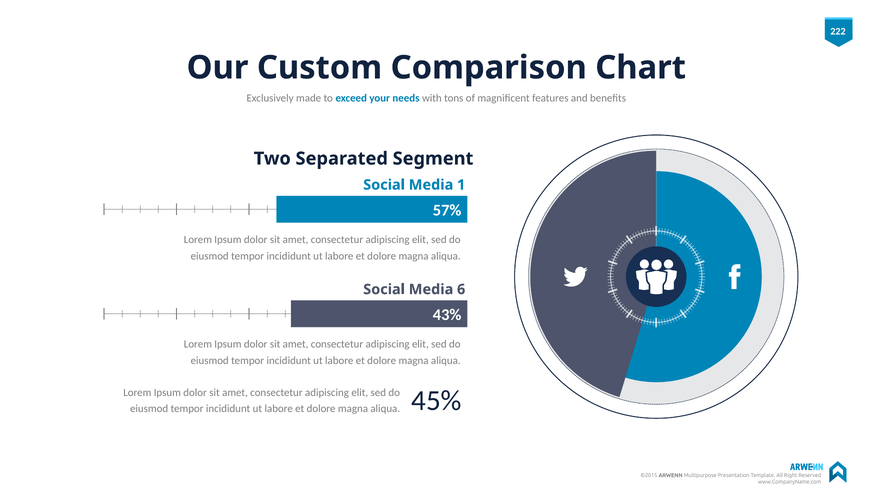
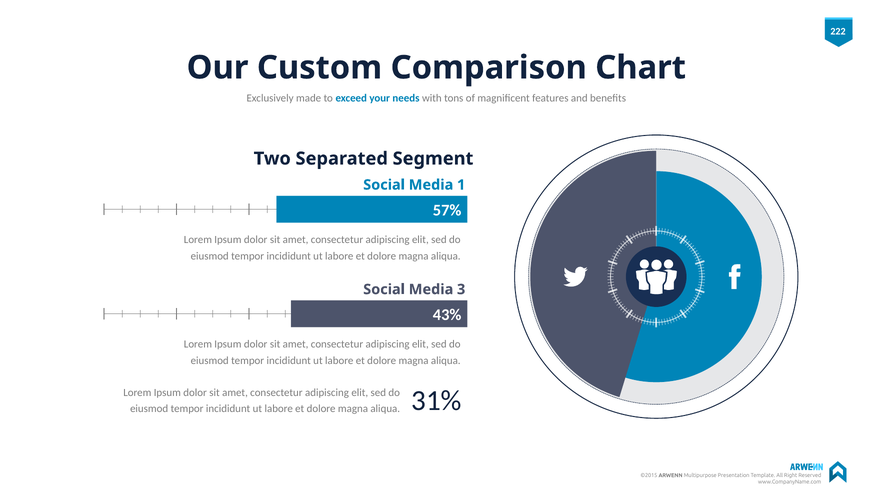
6: 6 -> 3 (461, 289)
45%: 45% -> 31% (436, 401)
